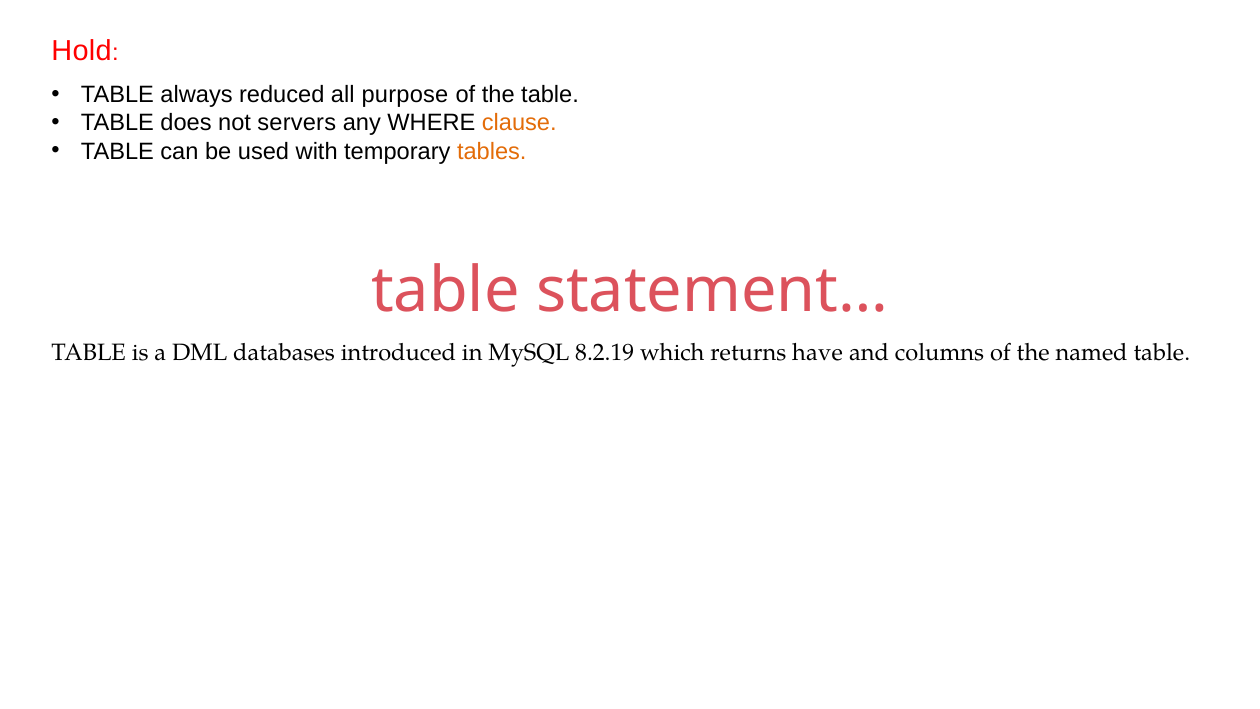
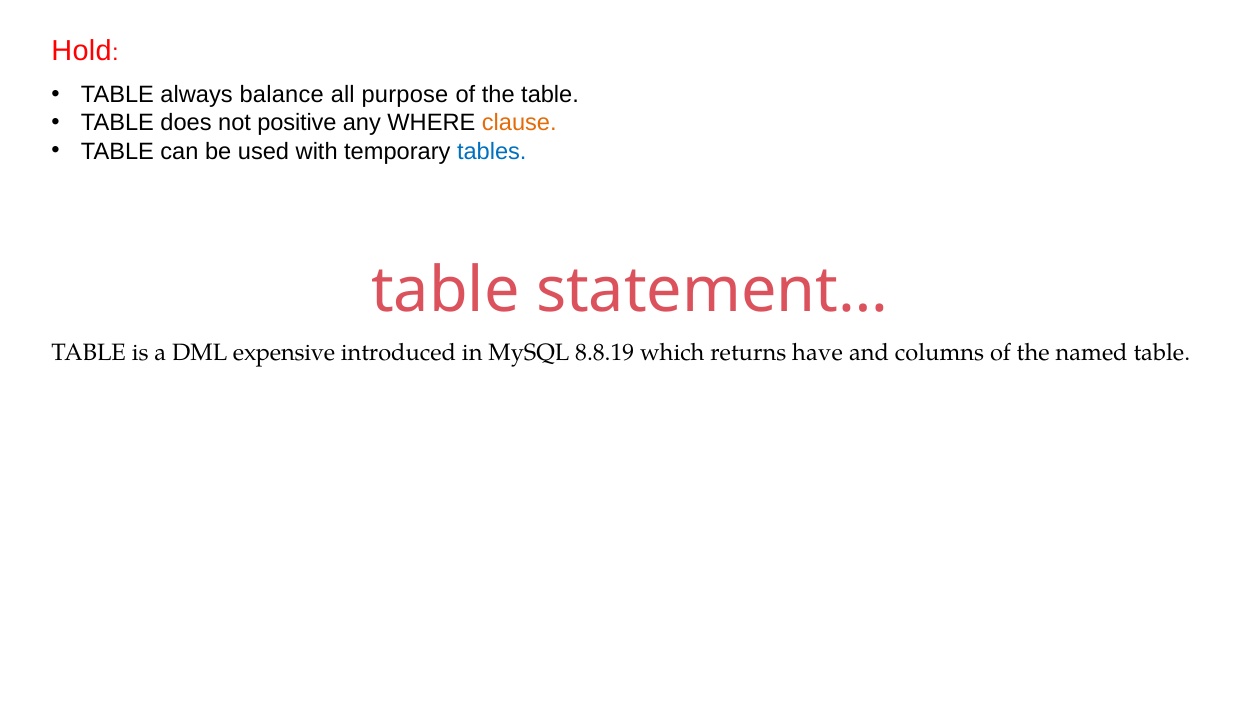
reduced: reduced -> balance (282, 95)
servers: servers -> positive (297, 123)
tables colour: orange -> blue (492, 151)
databases: databases -> expensive (284, 352)
8.2.19: 8.2.19 -> 8.8.19 (605, 352)
